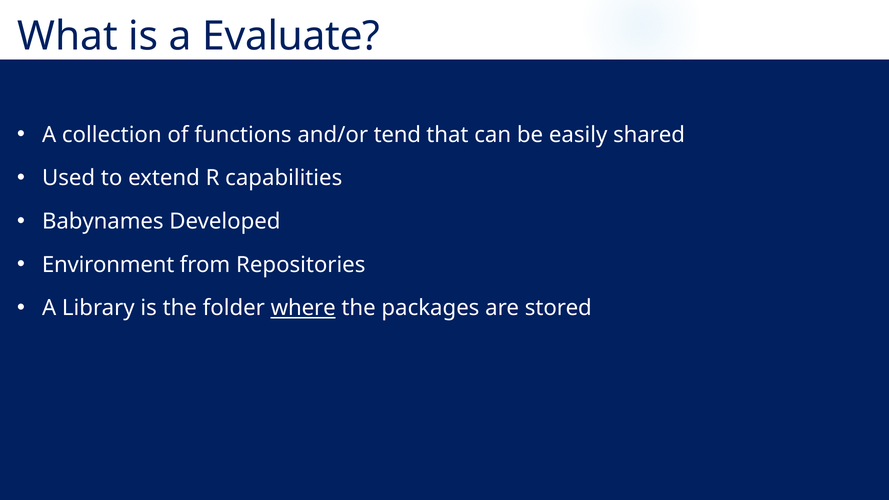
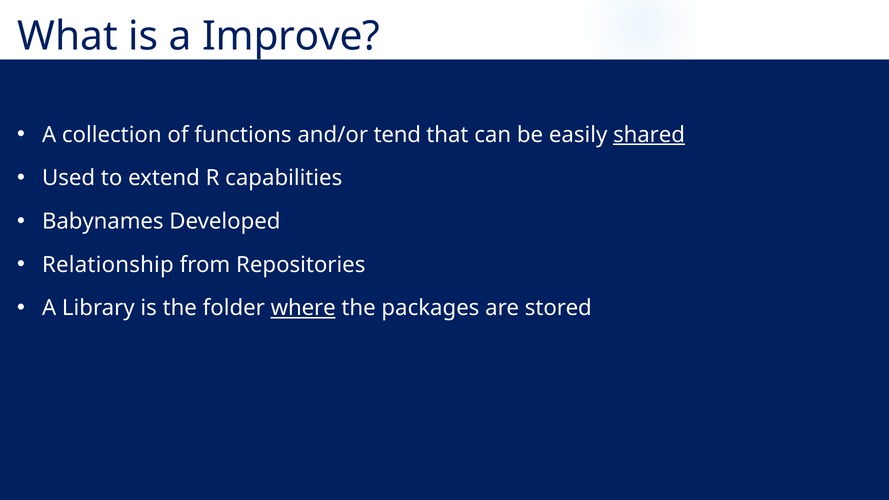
Evaluate: Evaluate -> Improve (291, 36)
shared underline: none -> present (649, 135)
Environment: Environment -> Relationship (108, 265)
